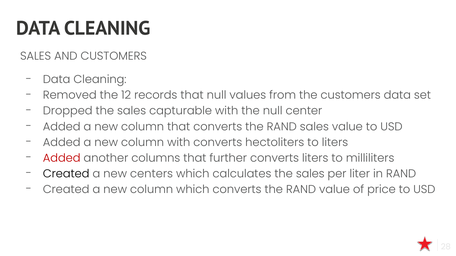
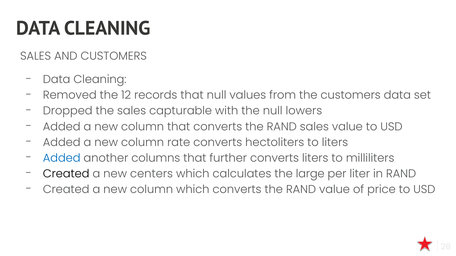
center: center -> lowers (304, 111)
column with: with -> rate (179, 143)
Added colour: red -> blue (62, 158)
calculates the sales: sales -> large (310, 174)
